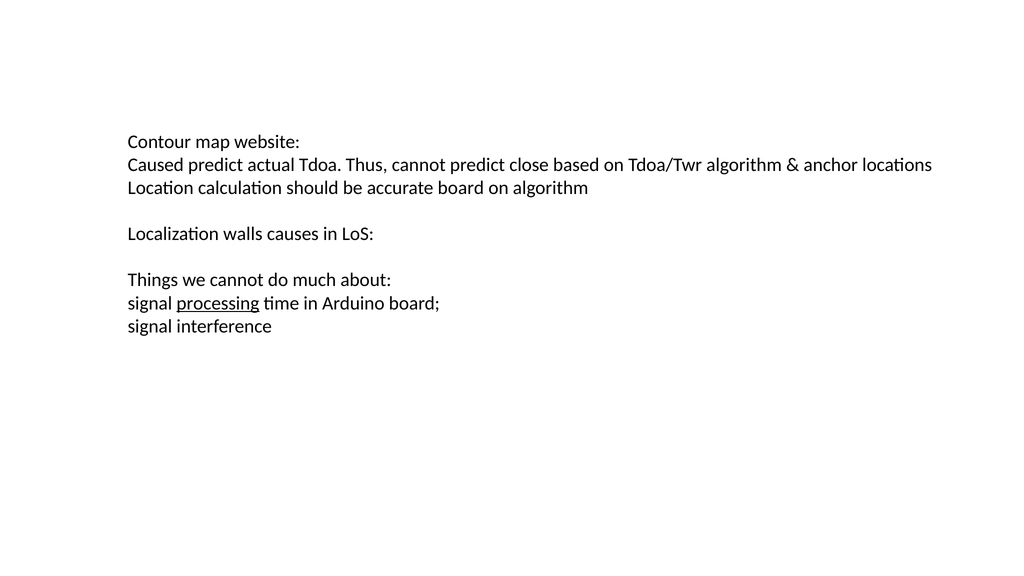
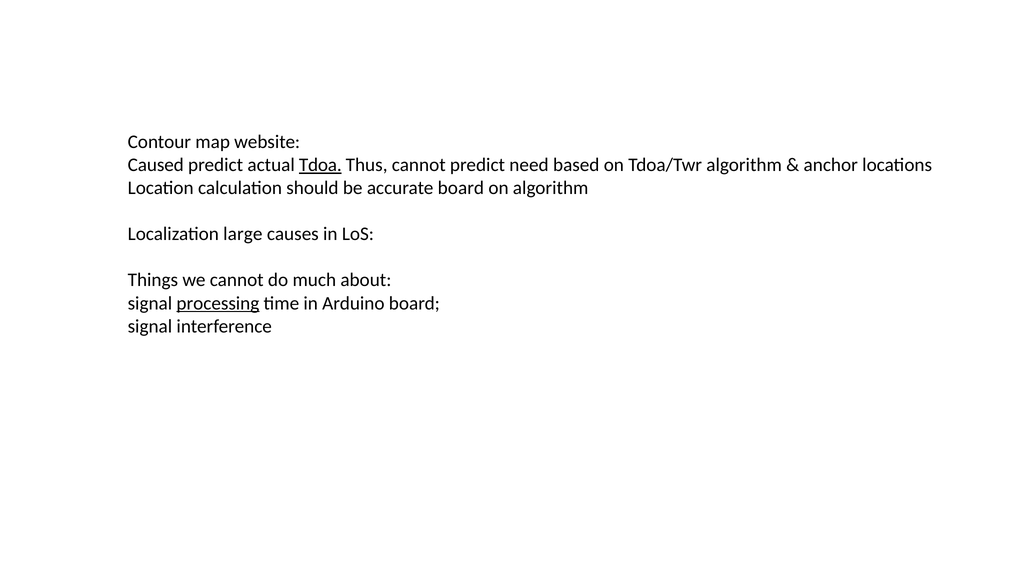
Tdoa underline: none -> present (320, 165)
close: close -> need (529, 165)
walls: walls -> large (243, 234)
